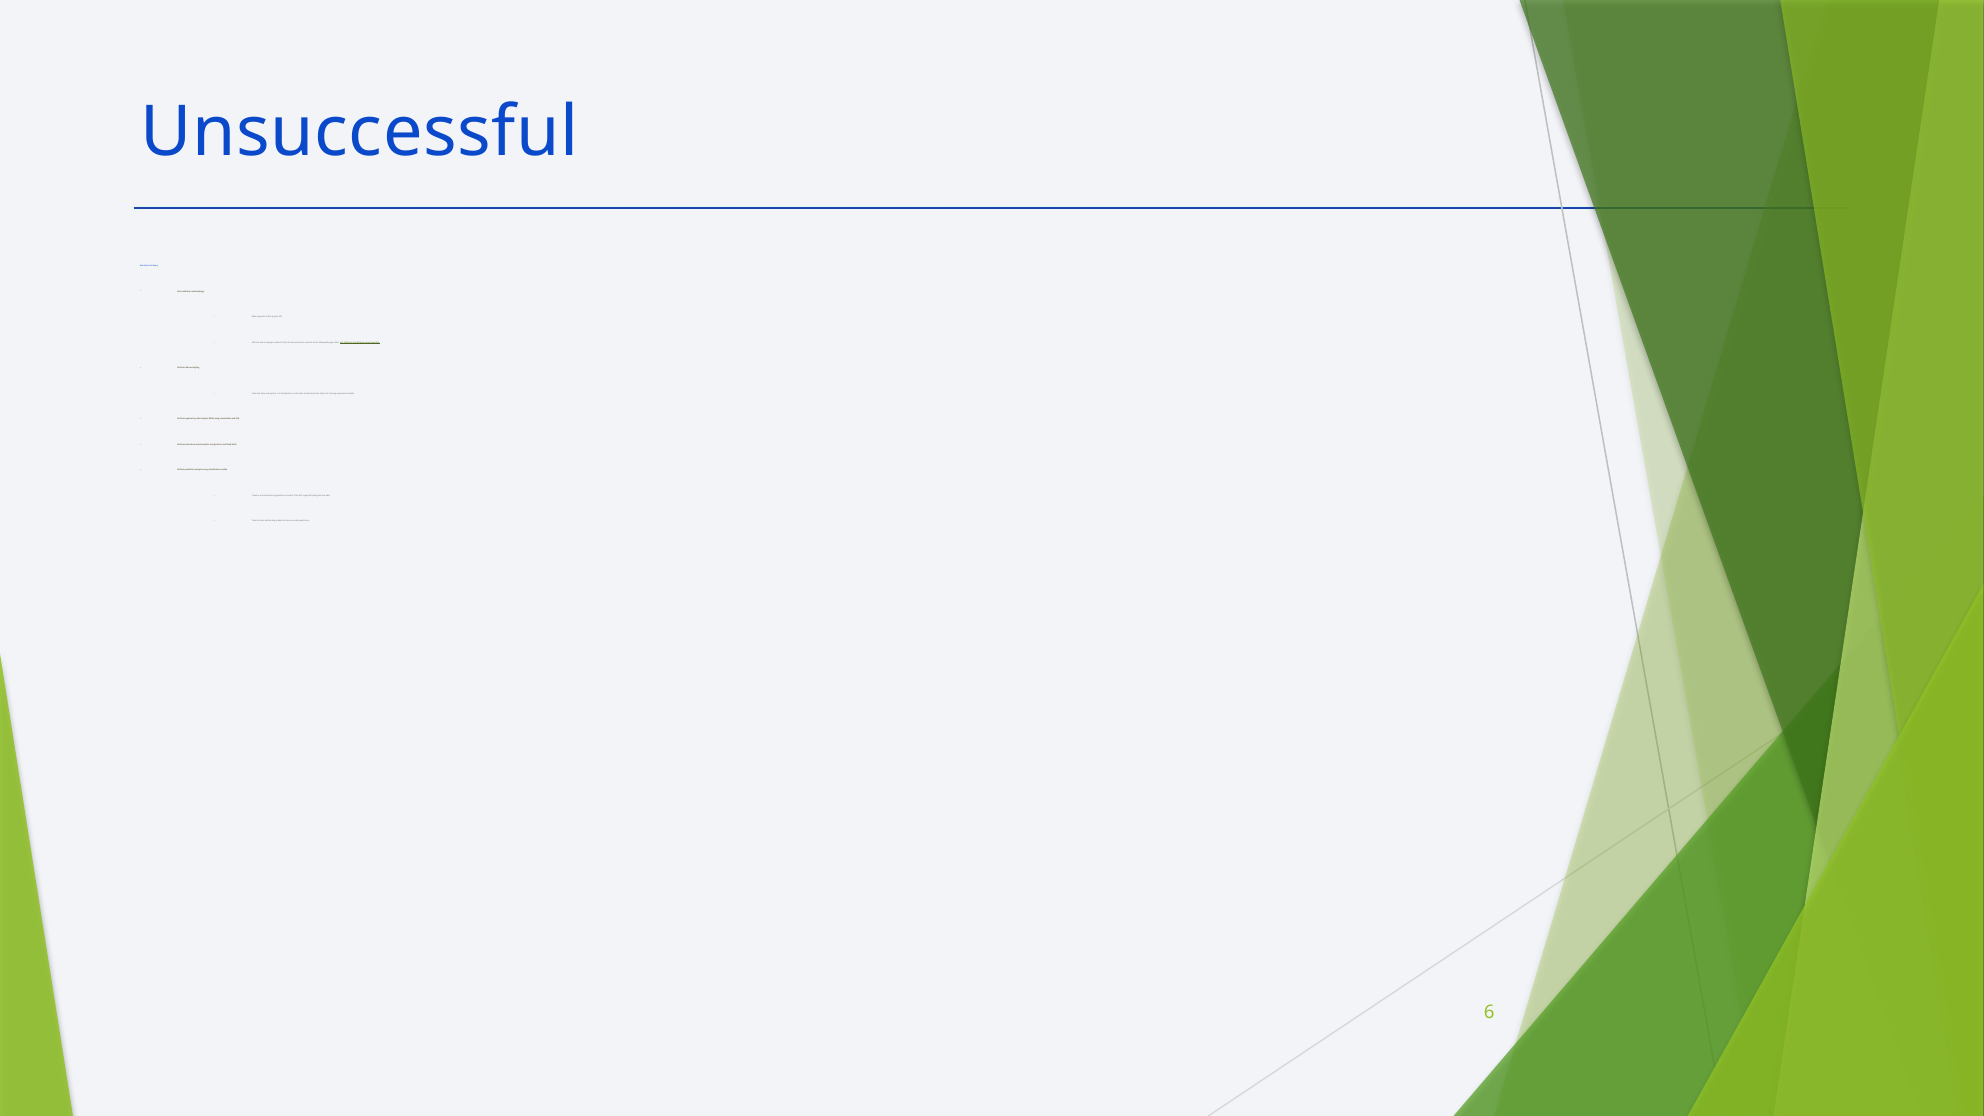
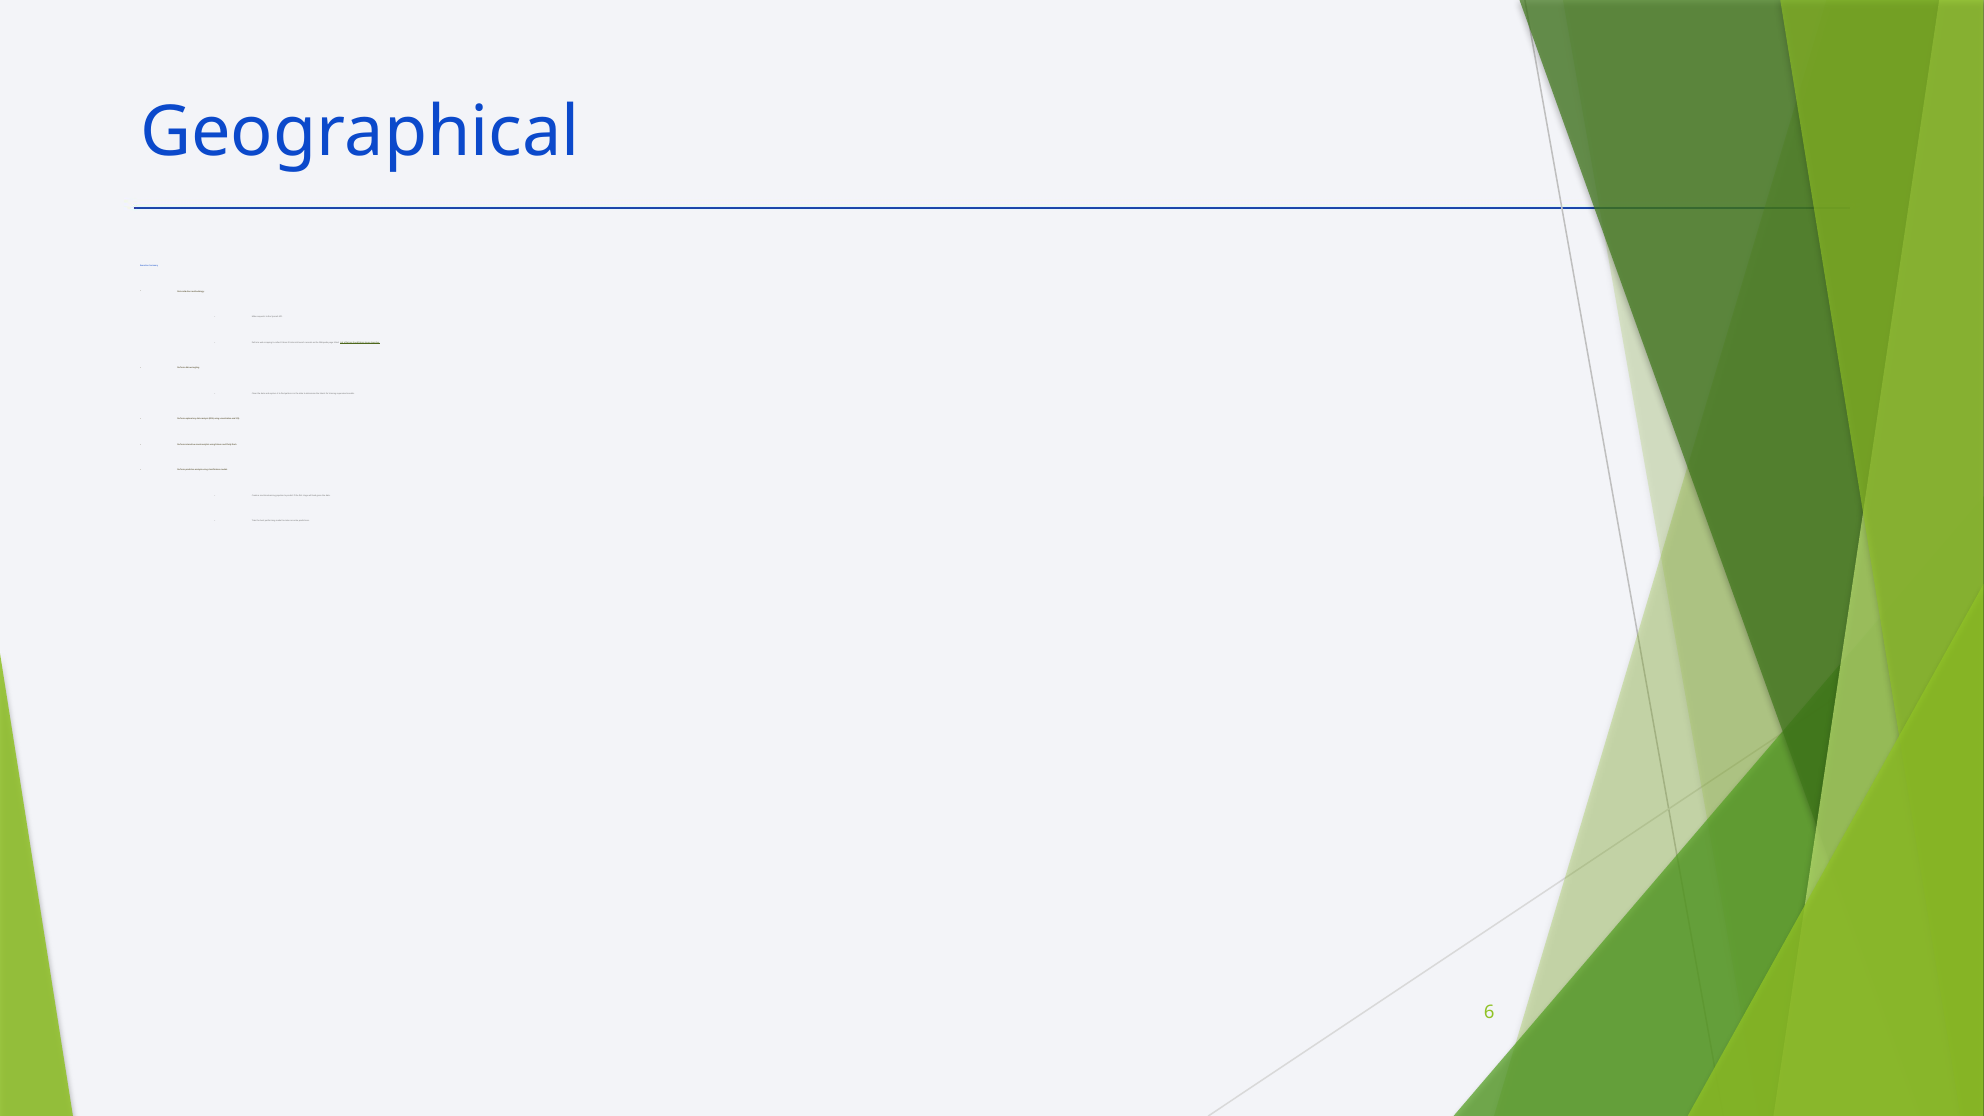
Unsuccessful: Unsuccessful -> Geographical (360, 133)
